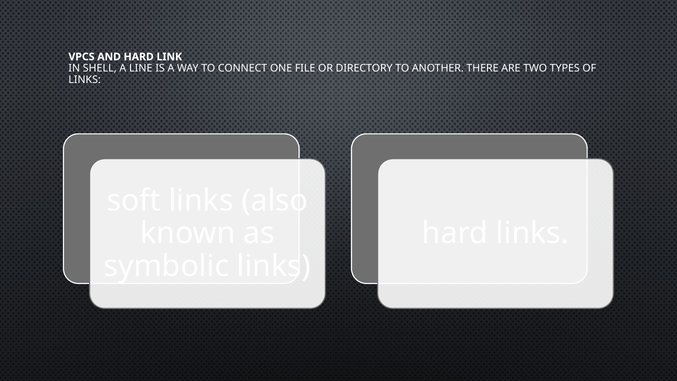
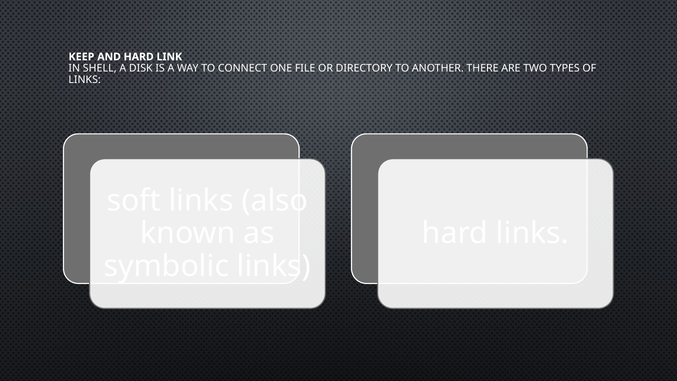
VPCS: VPCS -> KEEP (81, 57)
LINE: LINE -> DISK (141, 68)
